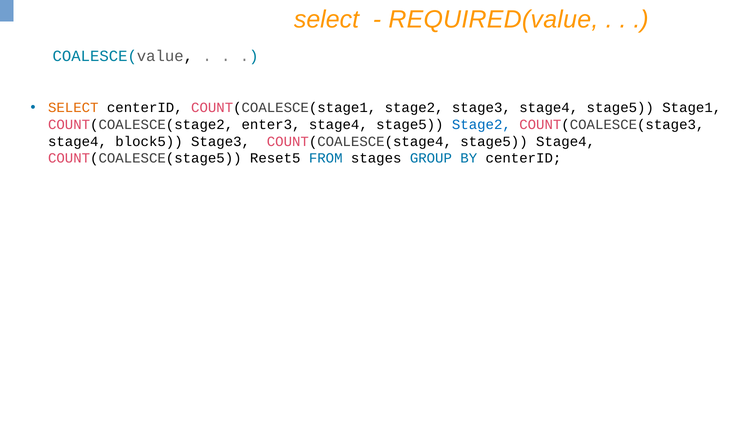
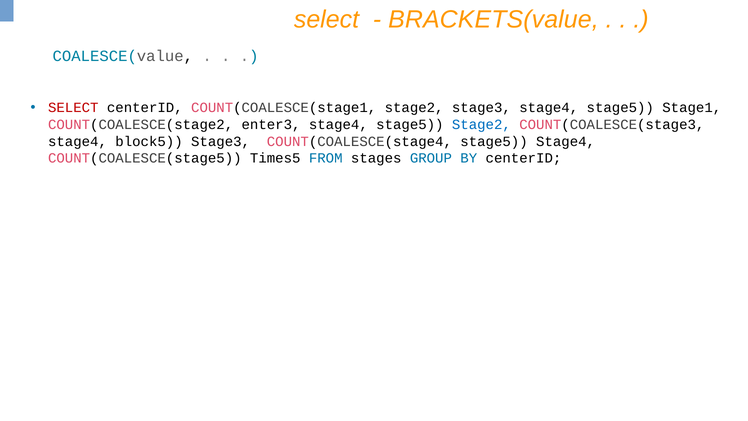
REQUIRED(value: REQUIRED(value -> BRACKETS(value (493, 19)
SELECT colour: orange -> red (73, 108)
Reset5: Reset5 -> Times5 (275, 158)
